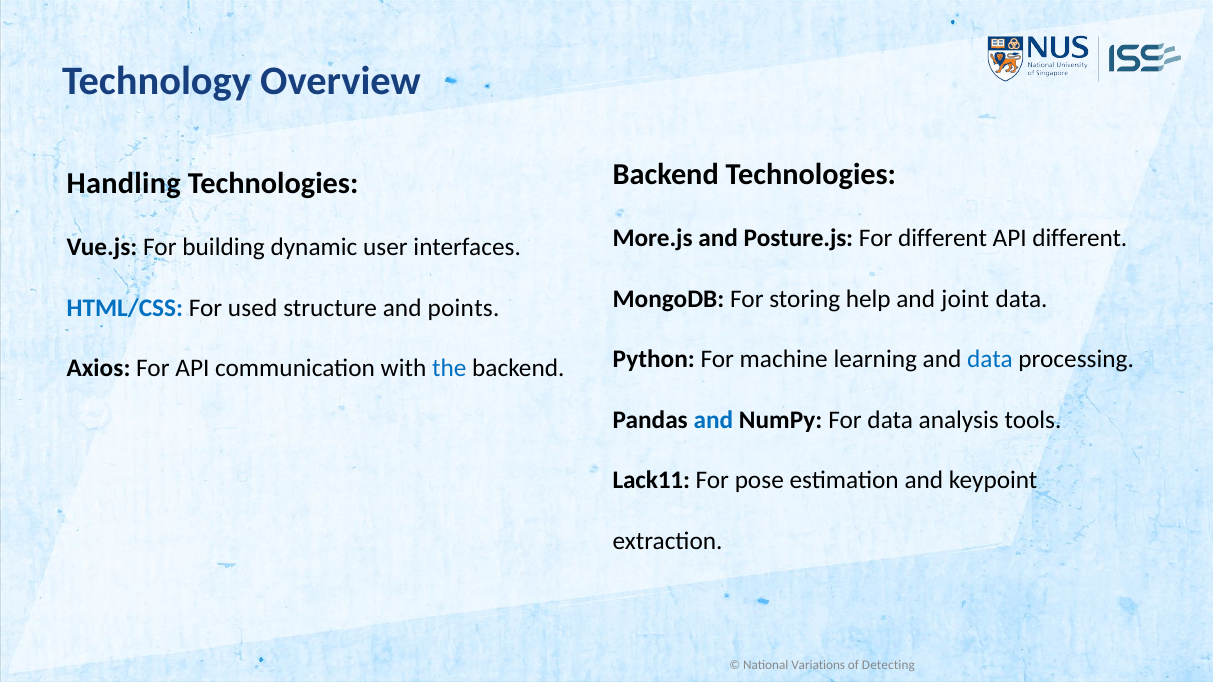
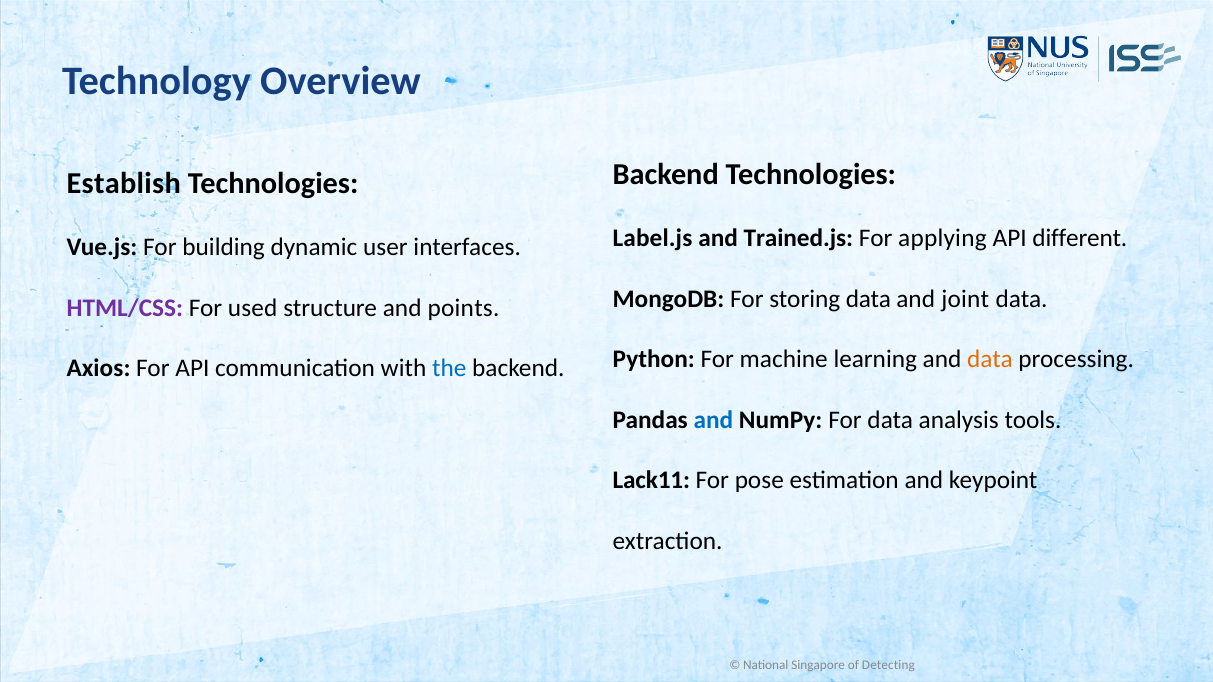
Handling: Handling -> Establish (124, 184)
More.js: More.js -> Label.js (653, 238)
Posture.js: Posture.js -> Trained.js (798, 238)
For different: different -> applying (942, 238)
storing help: help -> data (868, 299)
HTML/CSS colour: blue -> purple (125, 308)
data colour: blue -> orange (990, 360)
Variations: Variations -> Singapore (818, 665)
